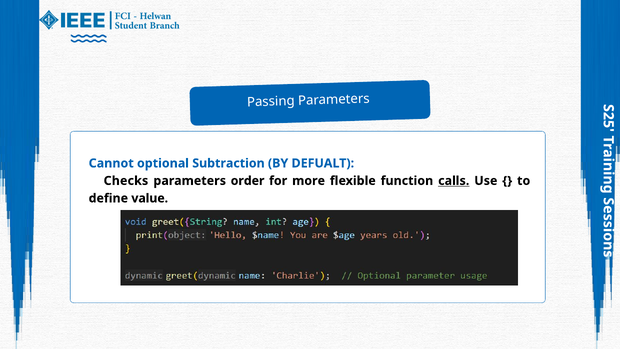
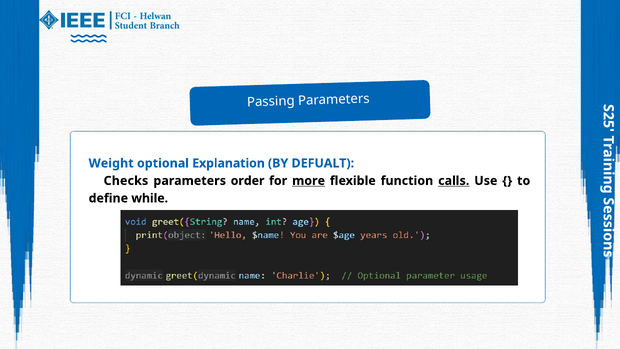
Cannot: Cannot -> Weight (111, 163)
Subtraction: Subtraction -> Explanation (228, 163)
more underline: none -> present (309, 181)
value: value -> while (150, 198)
